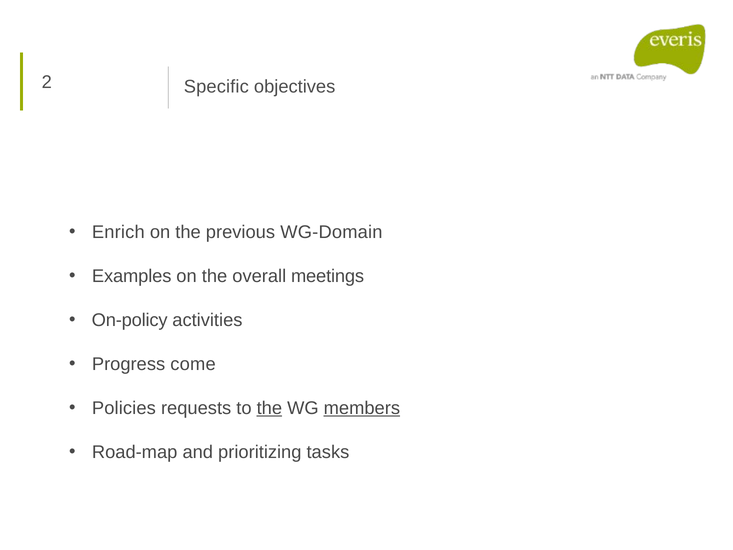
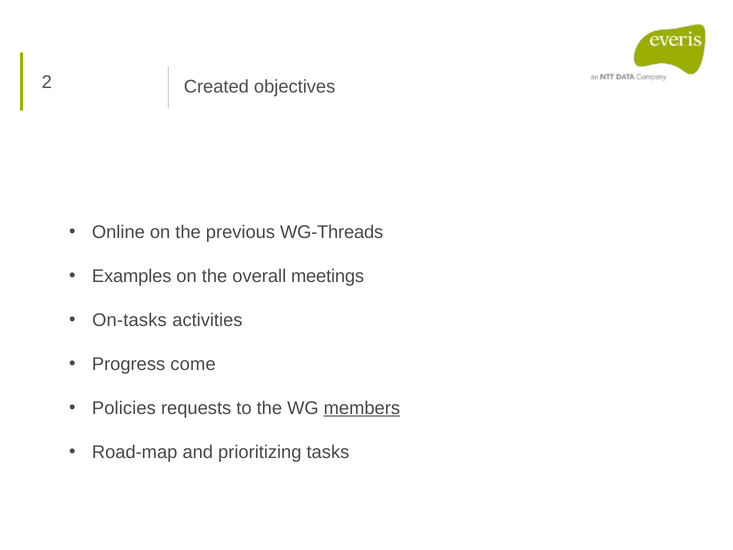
Specific: Specific -> Created (216, 87)
Enrich: Enrich -> Online (118, 232)
WG-Domain: WG-Domain -> WG-Threads (332, 232)
On-policy: On-policy -> On-tasks (129, 320)
the underline: present -> none (269, 408)
